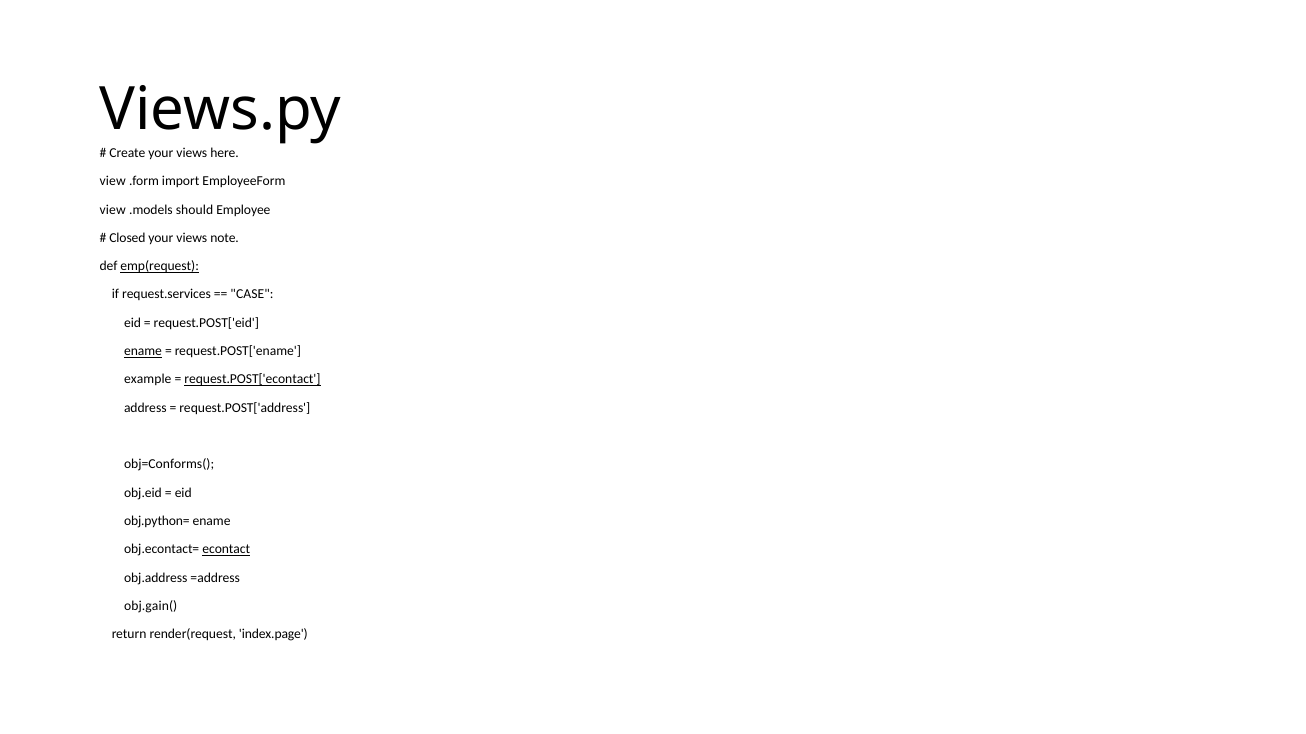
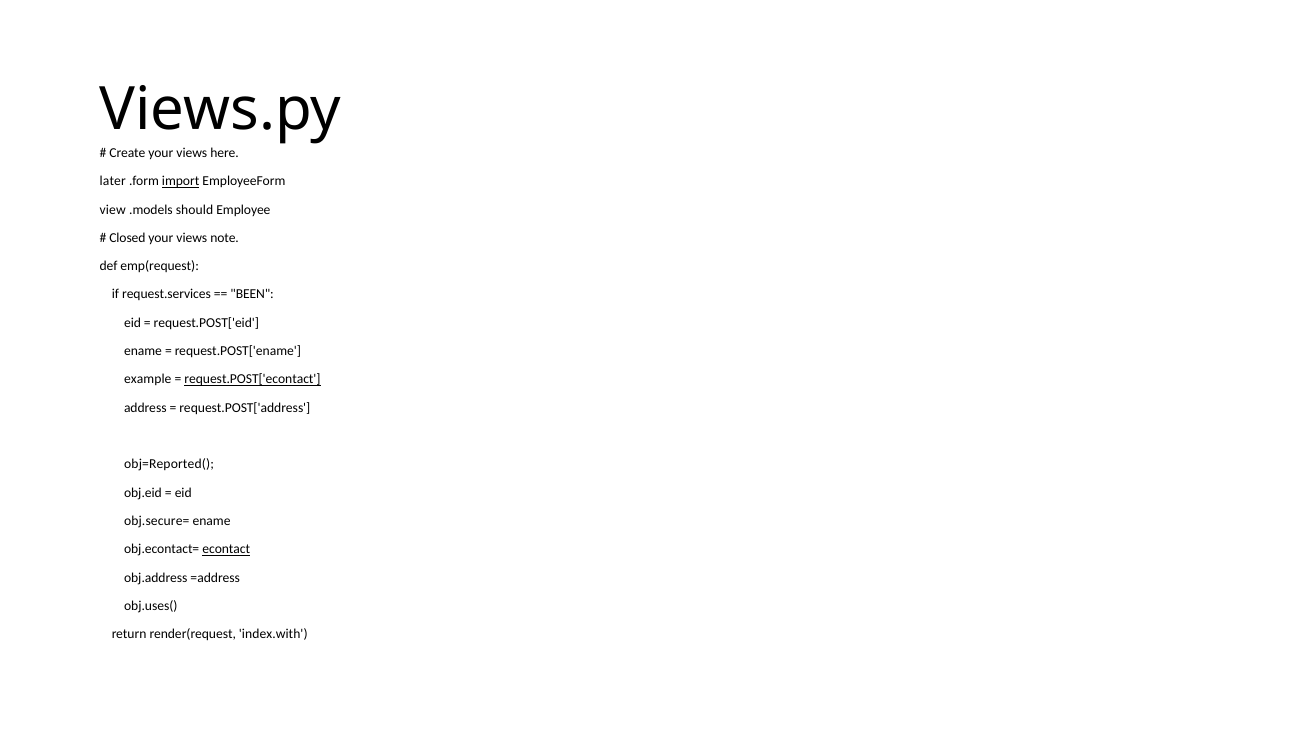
view: view -> later (113, 181)
import underline: none -> present (181, 181)
emp(request underline: present -> none (160, 266)
CASE: CASE -> BEEN (252, 295)
ename underline: present -> none (143, 351)
obj=Conforms(: obj=Conforms( -> obj=Reported( (169, 465)
obj.python=: obj.python= -> obj.secure= (157, 521)
obj.gain(: obj.gain( -> obj.uses( (151, 606)
index.page: index.page -> index.with (273, 635)
